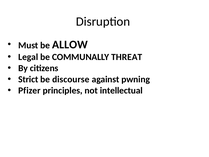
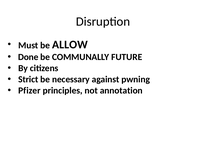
Legal: Legal -> Done (28, 57)
THREAT: THREAT -> FUTURE (127, 57)
discourse: discourse -> necessary (71, 79)
intellectual: intellectual -> annotation (121, 90)
